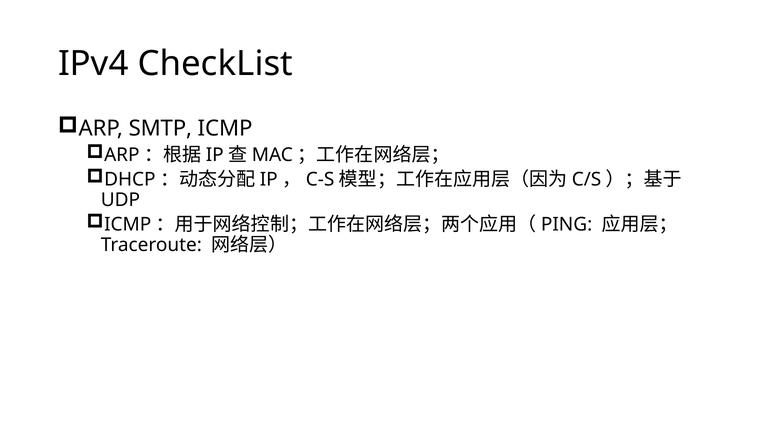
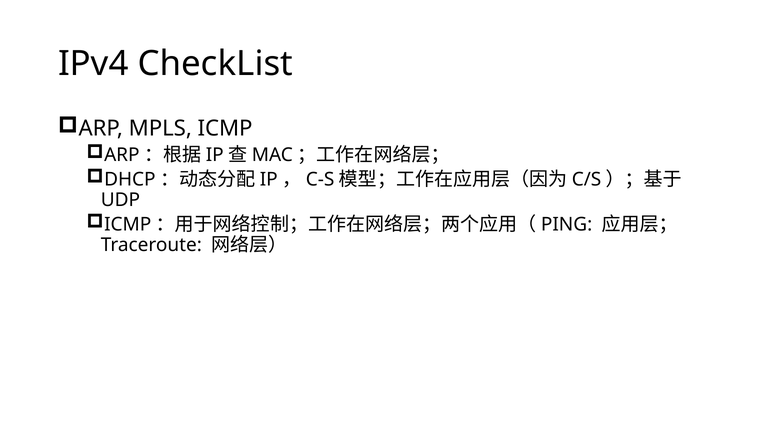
SMTP: SMTP -> MPLS (160, 129)
